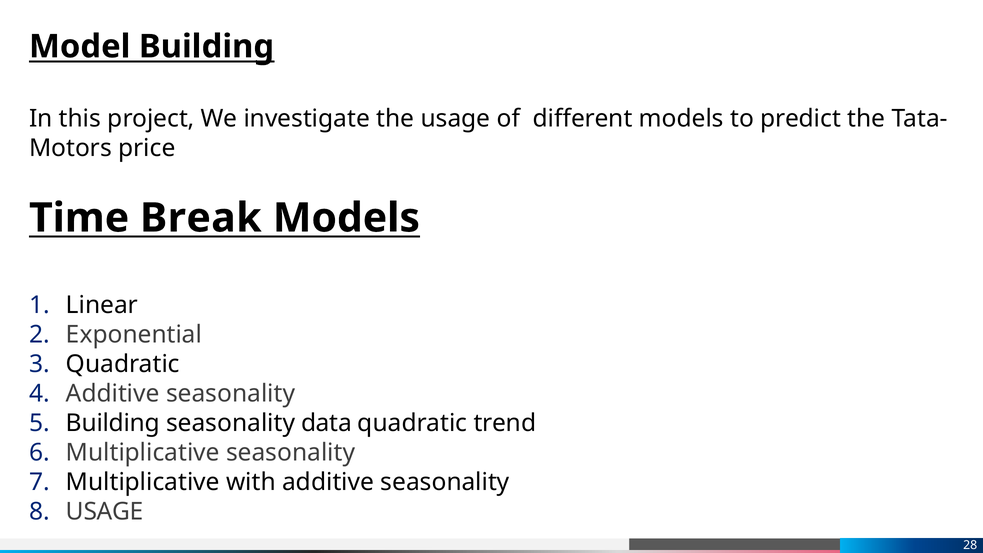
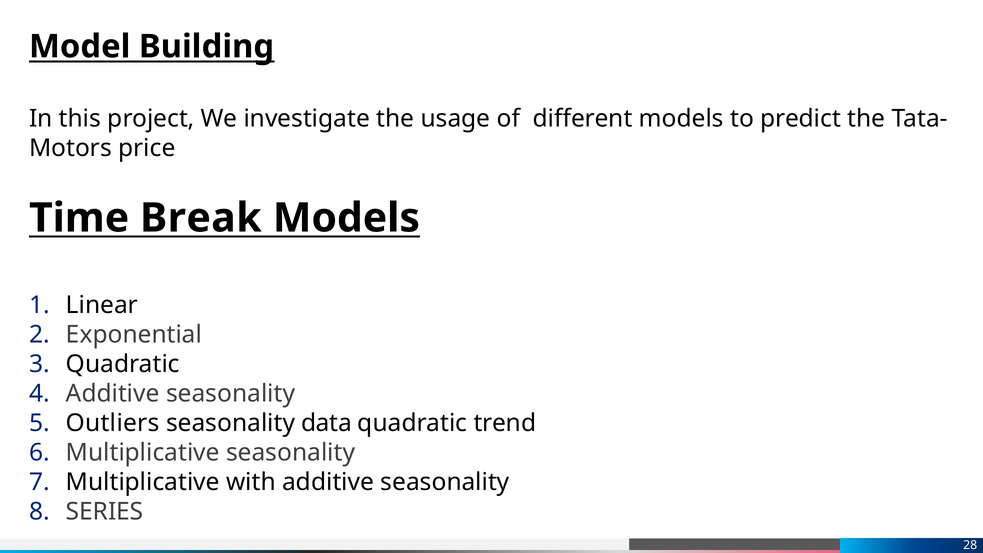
Building: Building -> Outliers (113, 423)
USAGE: USAGE -> SERIES (105, 512)
